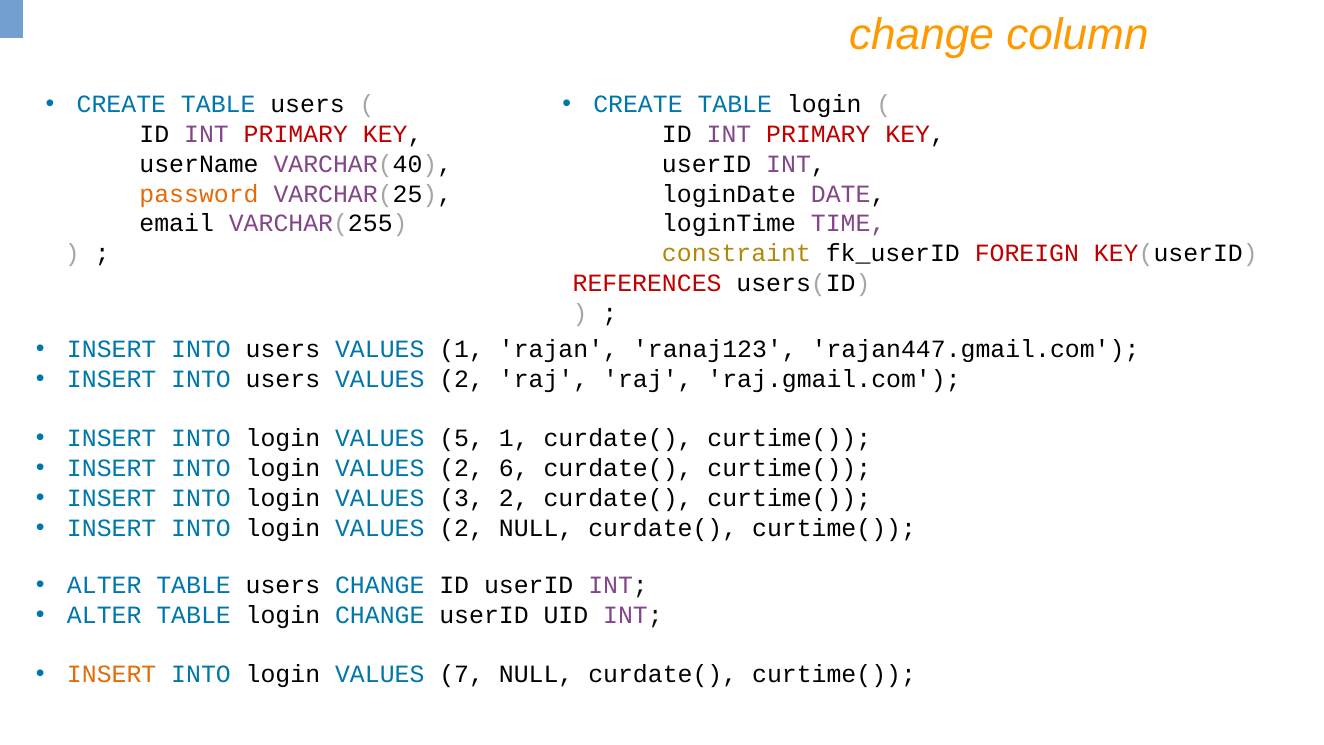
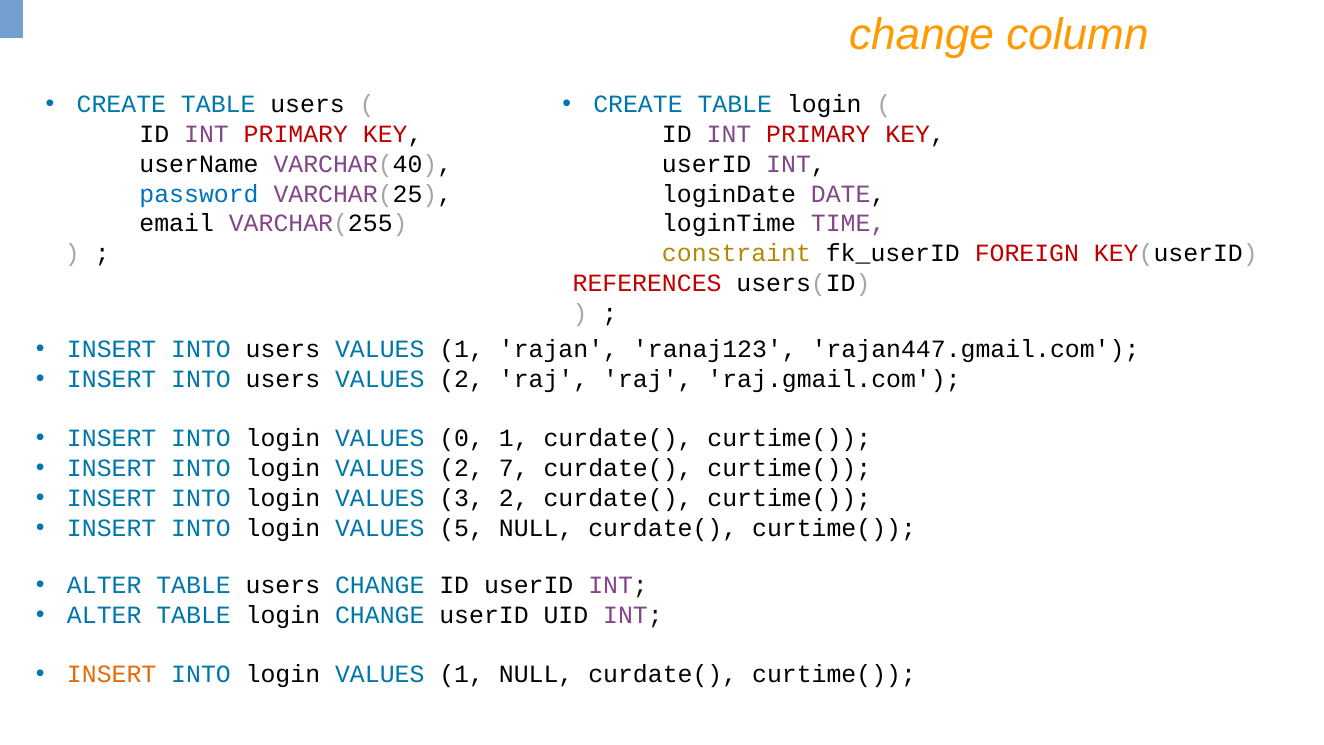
password colour: orange -> blue (199, 194)
5: 5 -> 0 (462, 439)
6: 6 -> 7 (514, 468)
2: 2 -> 5 (462, 528)
login VALUES 7: 7 -> 1 (462, 674)
